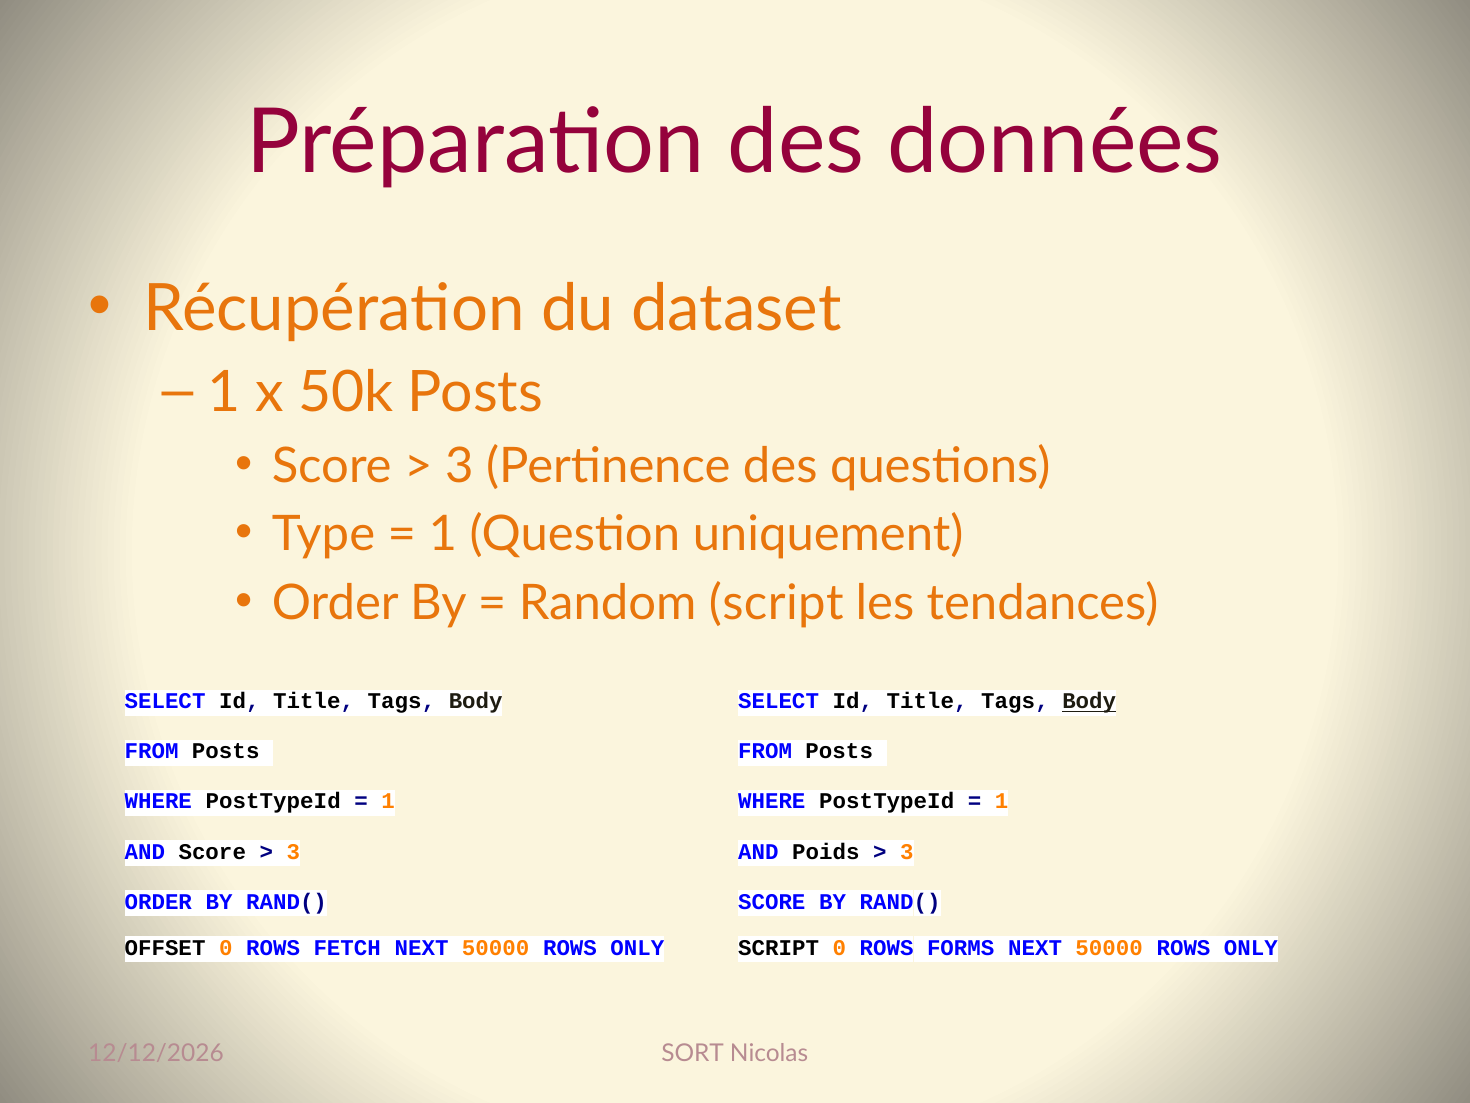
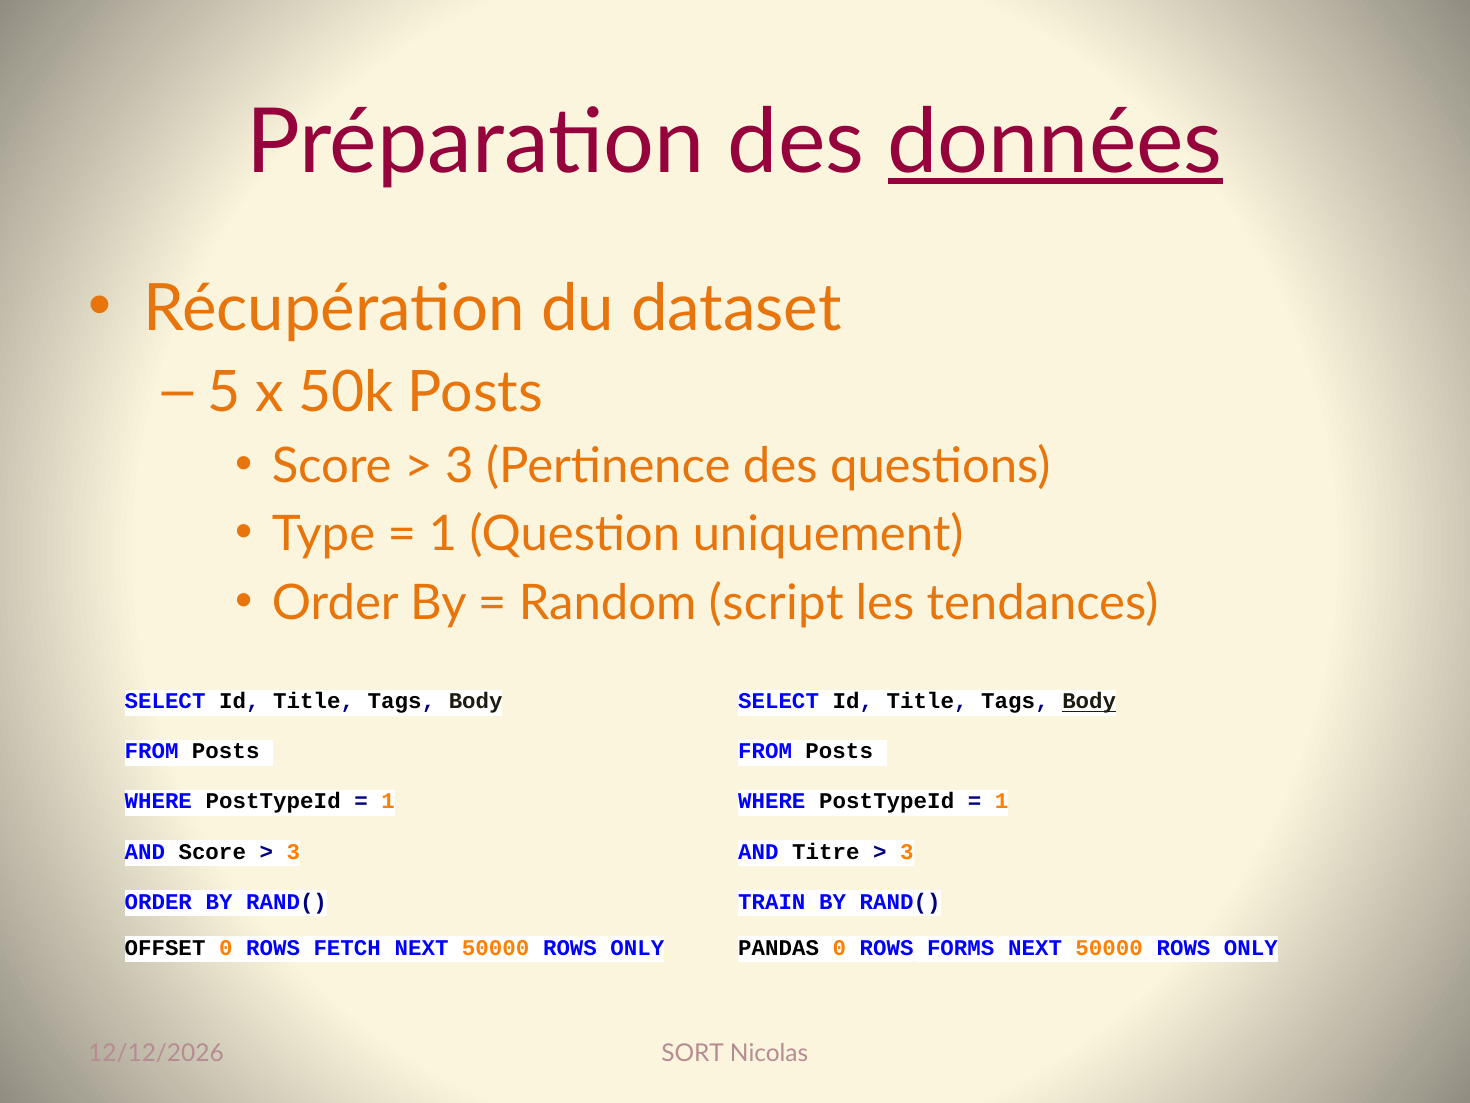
données underline: none -> present (1055, 142)
1: 1 -> 5 (224, 393)
Poids: Poids -> Titre (826, 851)
SCORE: SCORE -> TRAIN (772, 901)
SCRIPT: SCRIPT -> PANDAS (779, 947)
